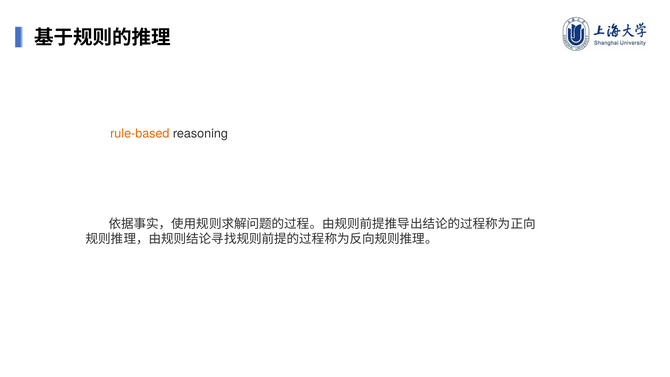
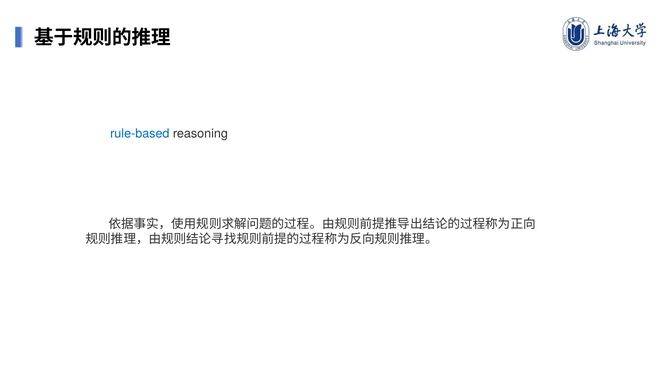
rule-based colour: orange -> blue (140, 133)
